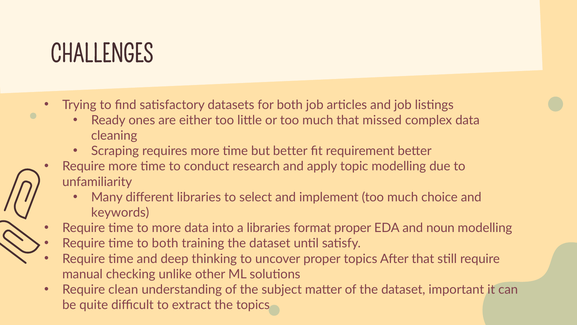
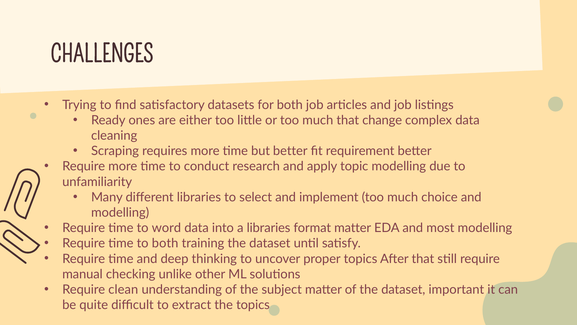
missed: missed -> change (382, 120)
keywords: keywords -> modelling (120, 212)
to more: more -> word (166, 228)
format proper: proper -> matter (353, 228)
noun: noun -> most (440, 228)
